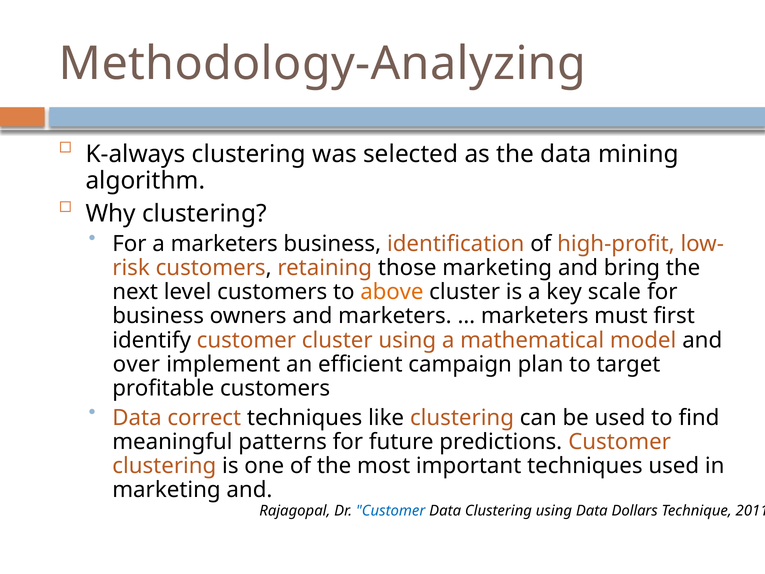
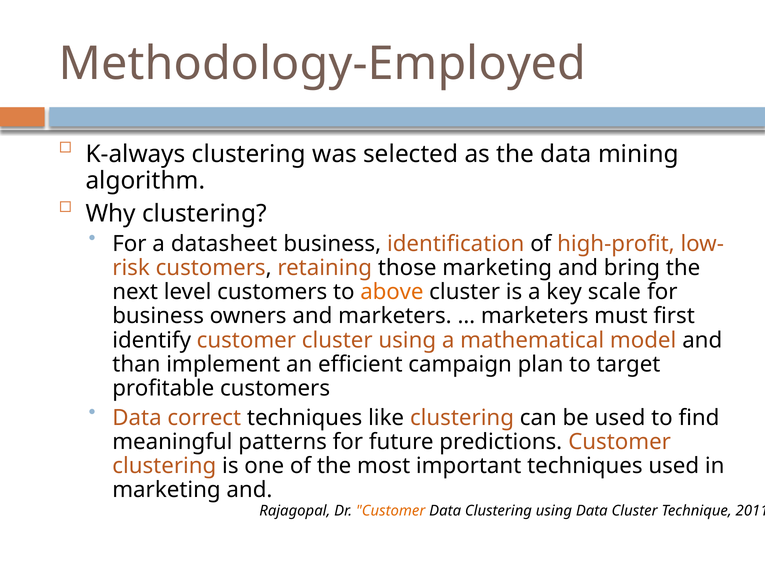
Methodology-Analyzing: Methodology-Analyzing -> Methodology-Employed (322, 64)
a marketers: marketers -> datasheet (224, 244)
over: over -> than (136, 364)
Customer colour: blue -> orange (391, 511)
Data Dollars: Dollars -> Cluster (635, 511)
